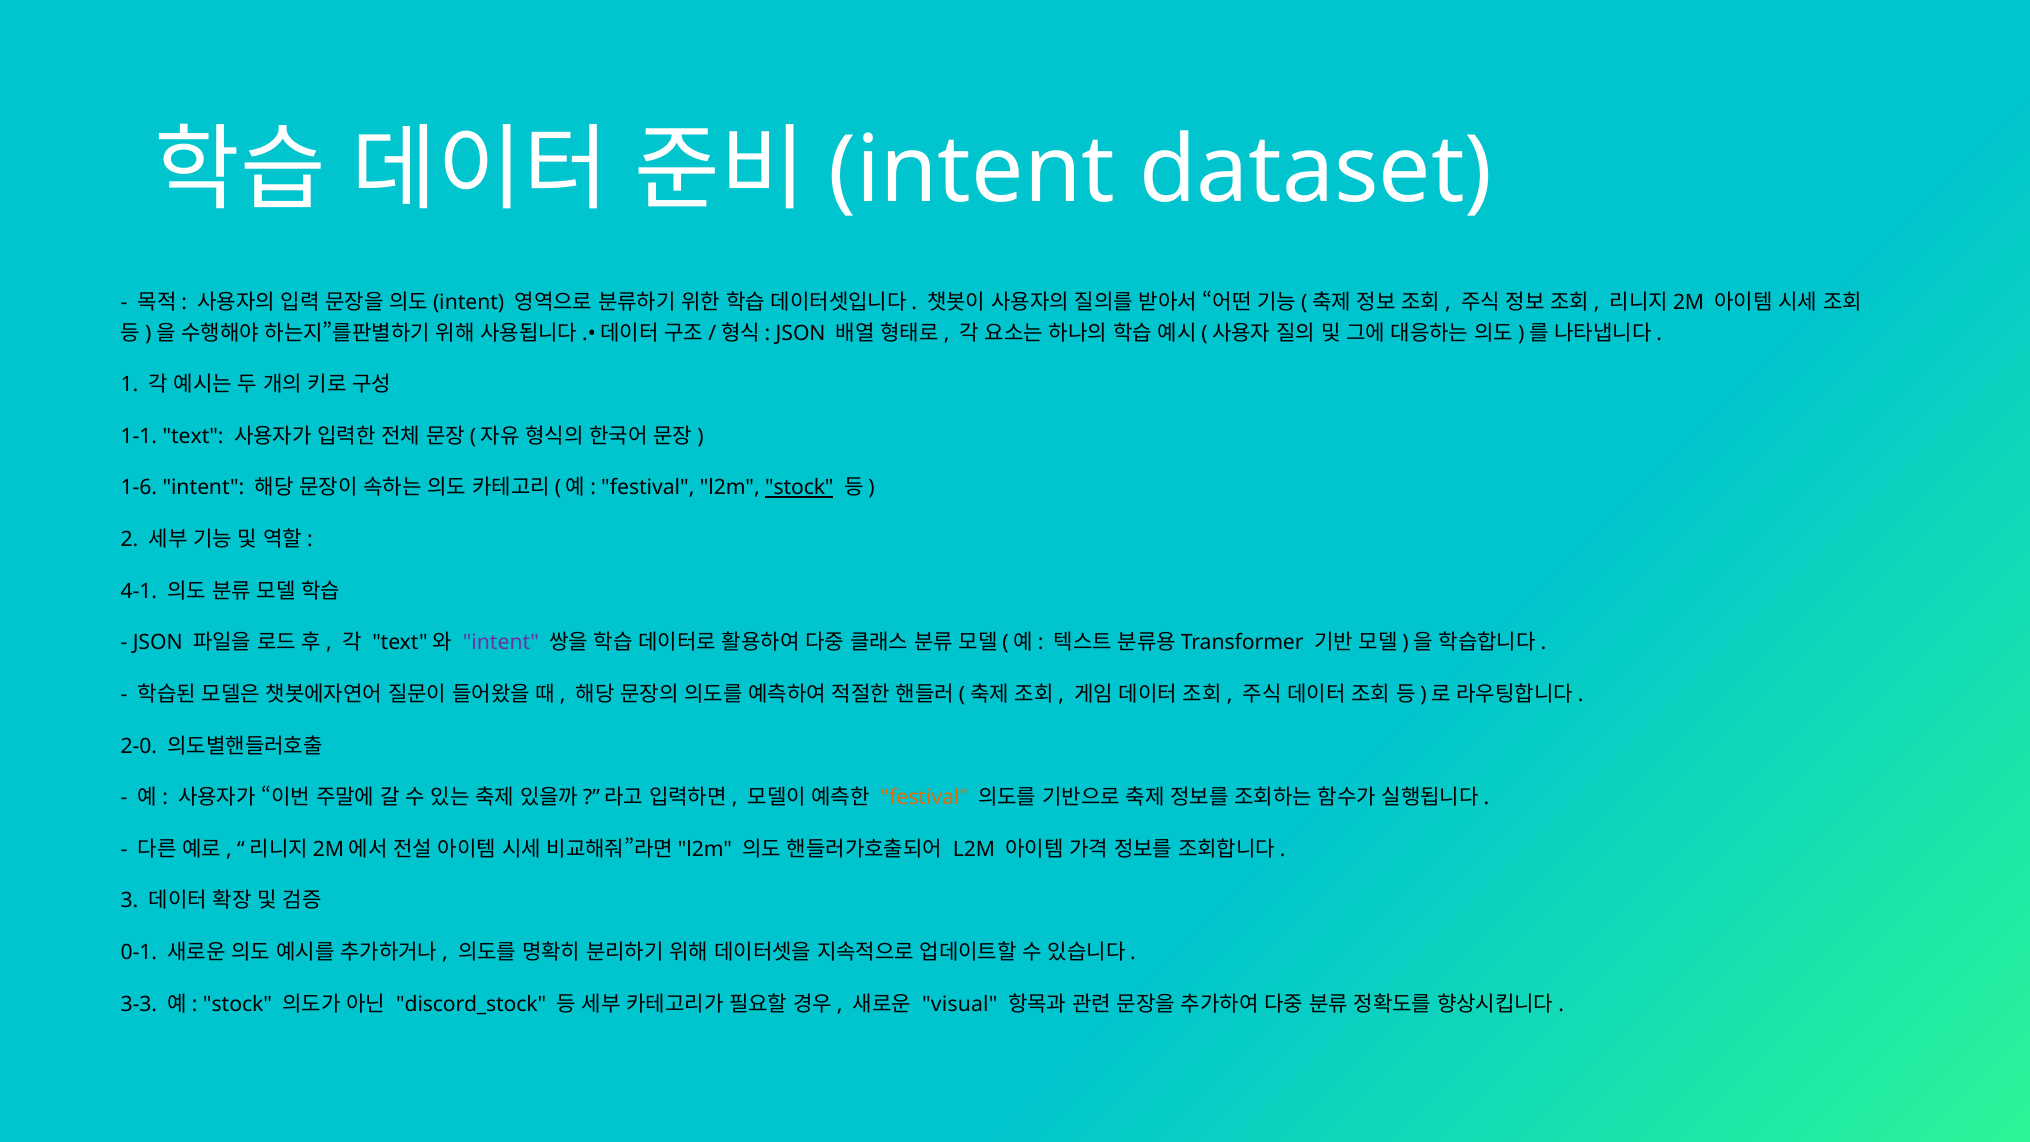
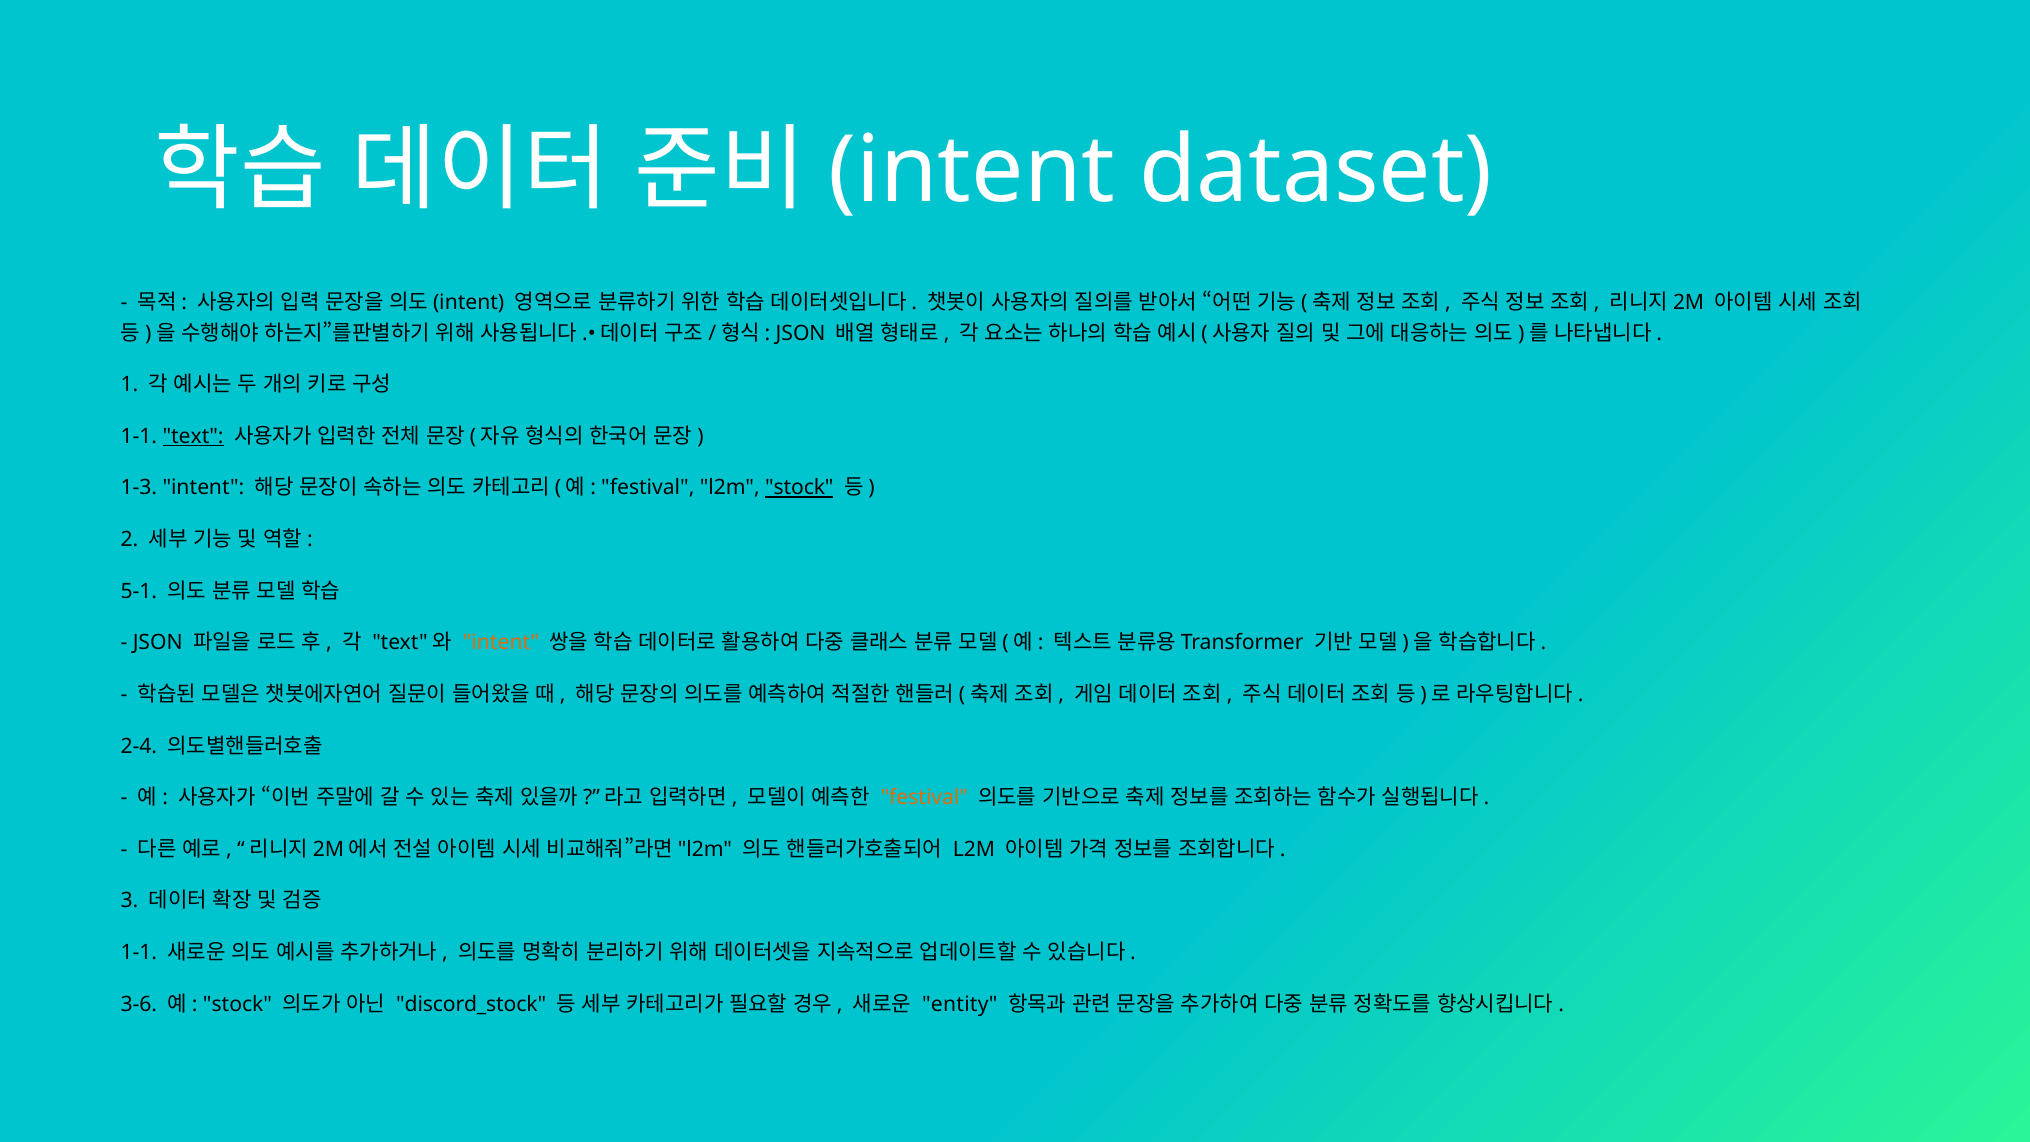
text underline: none -> present (193, 436)
1-6: 1-6 -> 1-3 (139, 488)
4-1: 4-1 -> 5-1 (139, 591)
intent colour: purple -> orange (501, 643)
2-0: 2-0 -> 2-4 (139, 746)
0-1: 0-1 -> 1-1 (139, 952)
3-3: 3-3 -> 3-6 (139, 1004)
visual: visual -> entity (960, 1004)
